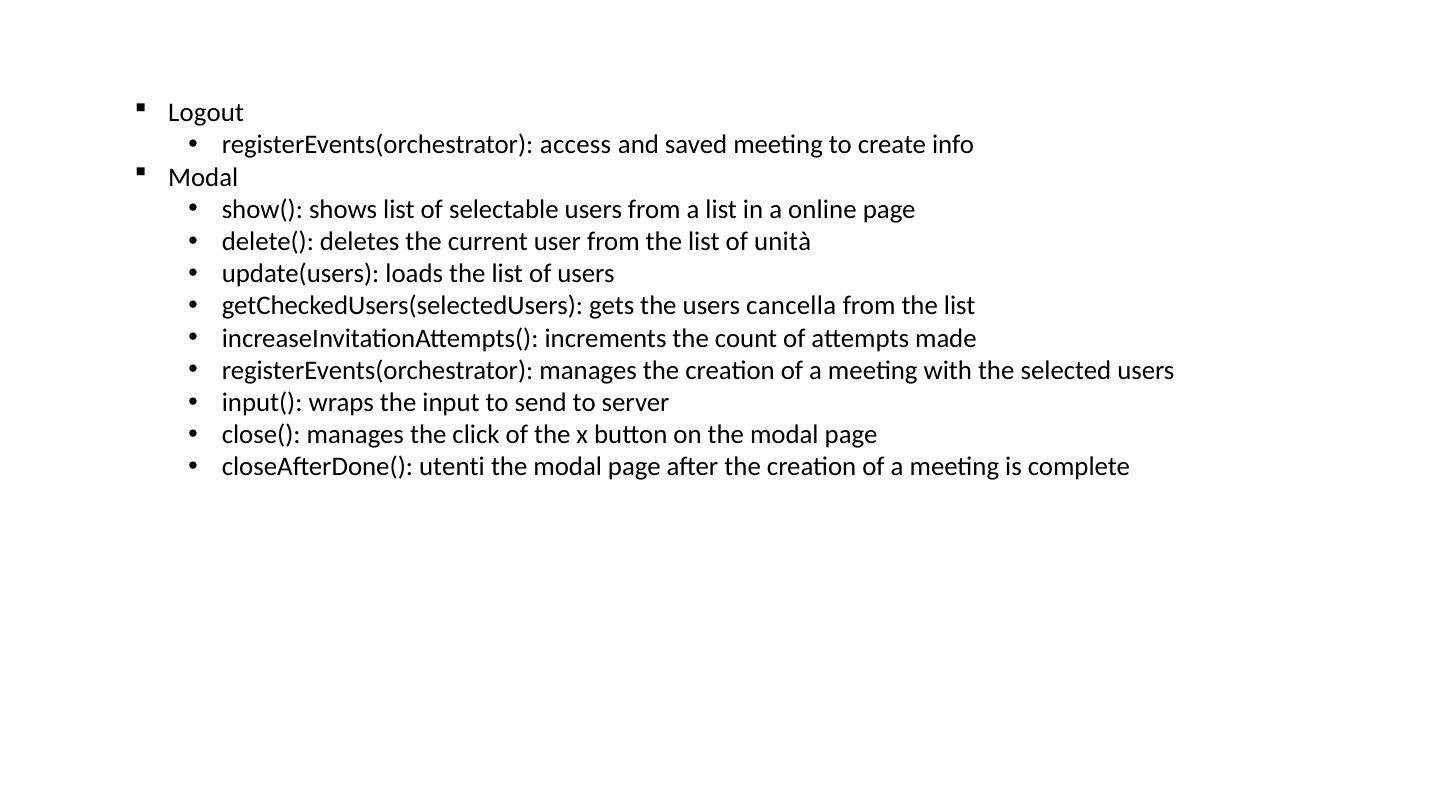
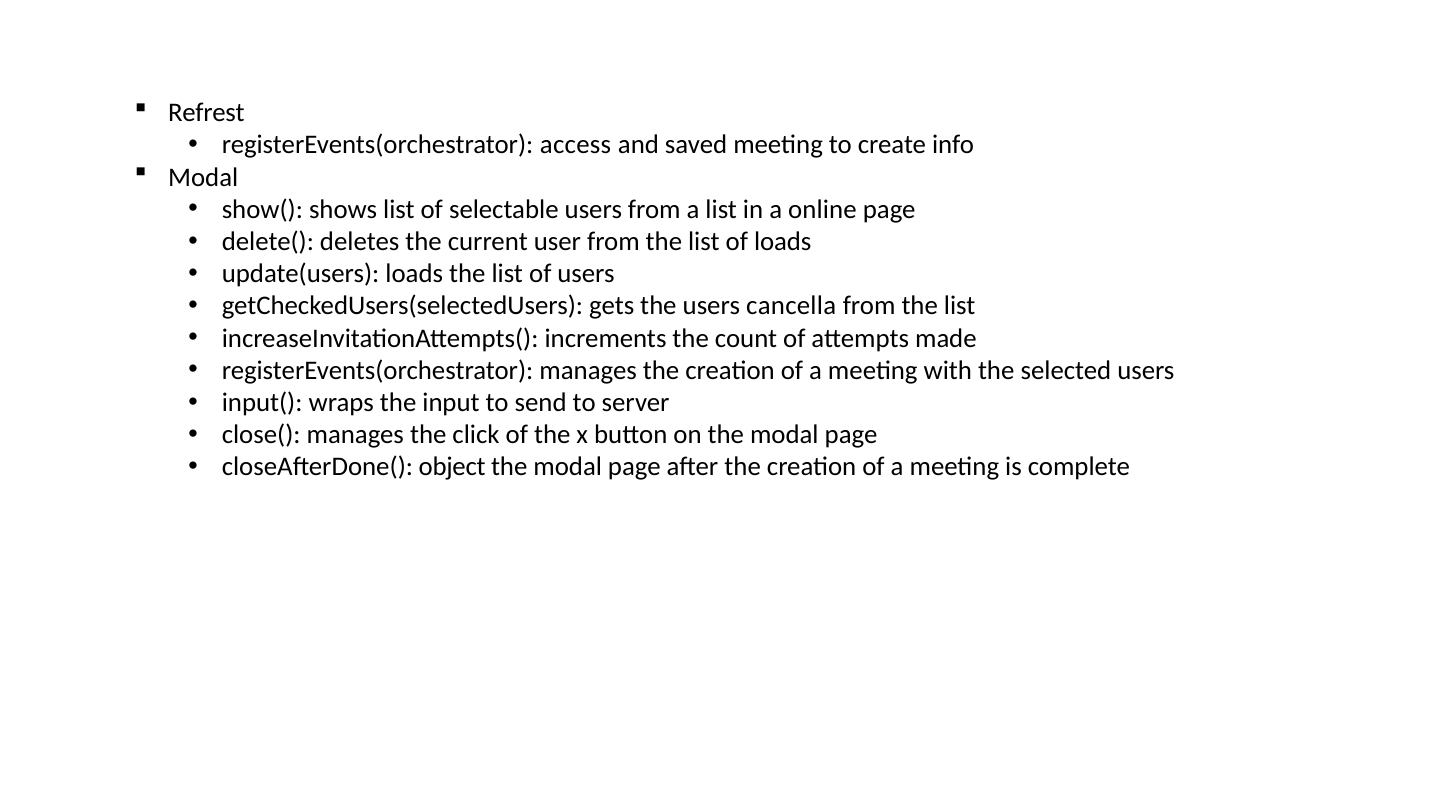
Logout: Logout -> Refrest (206, 113)
of unità: unità -> loads (783, 242)
utenti: utenti -> object (452, 467)
